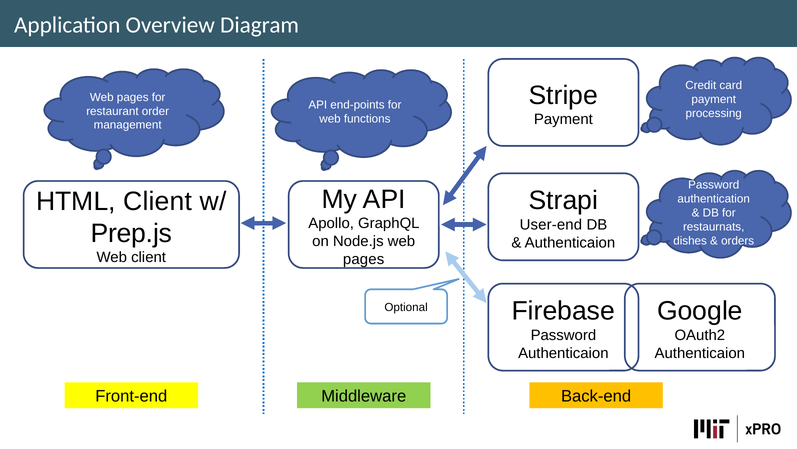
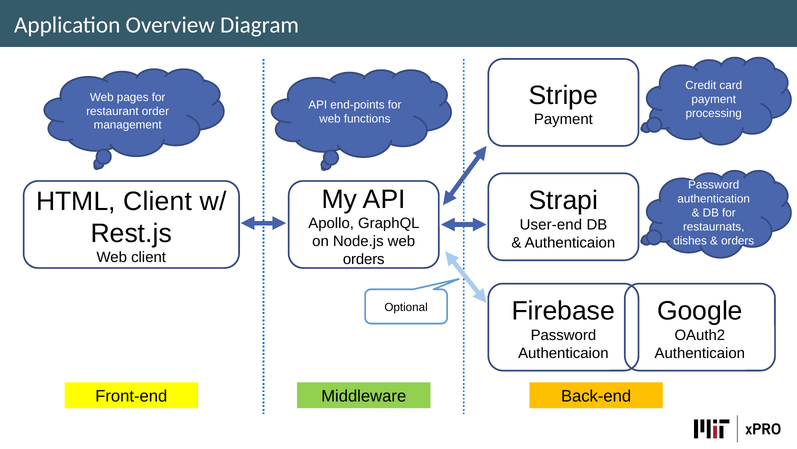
Prep.js: Prep.js -> Rest.js (131, 233)
pages: pages -> orders (364, 259)
